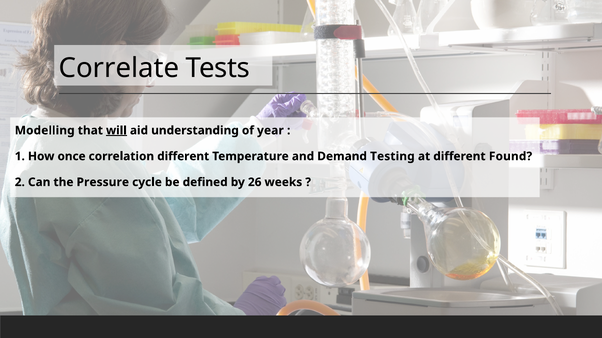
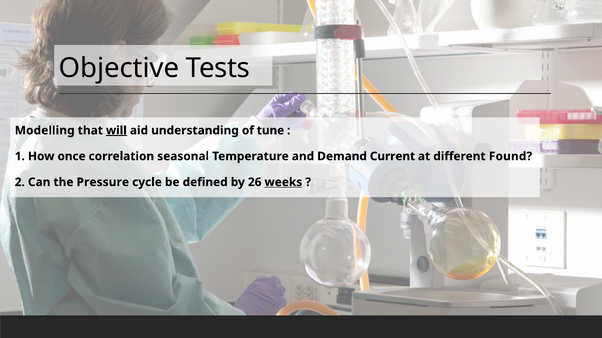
Correlate: Correlate -> Objective (119, 68)
year: year -> tune (271, 131)
correlation different: different -> seasonal (183, 157)
Testing: Testing -> Current (392, 157)
weeks underline: none -> present (283, 182)
